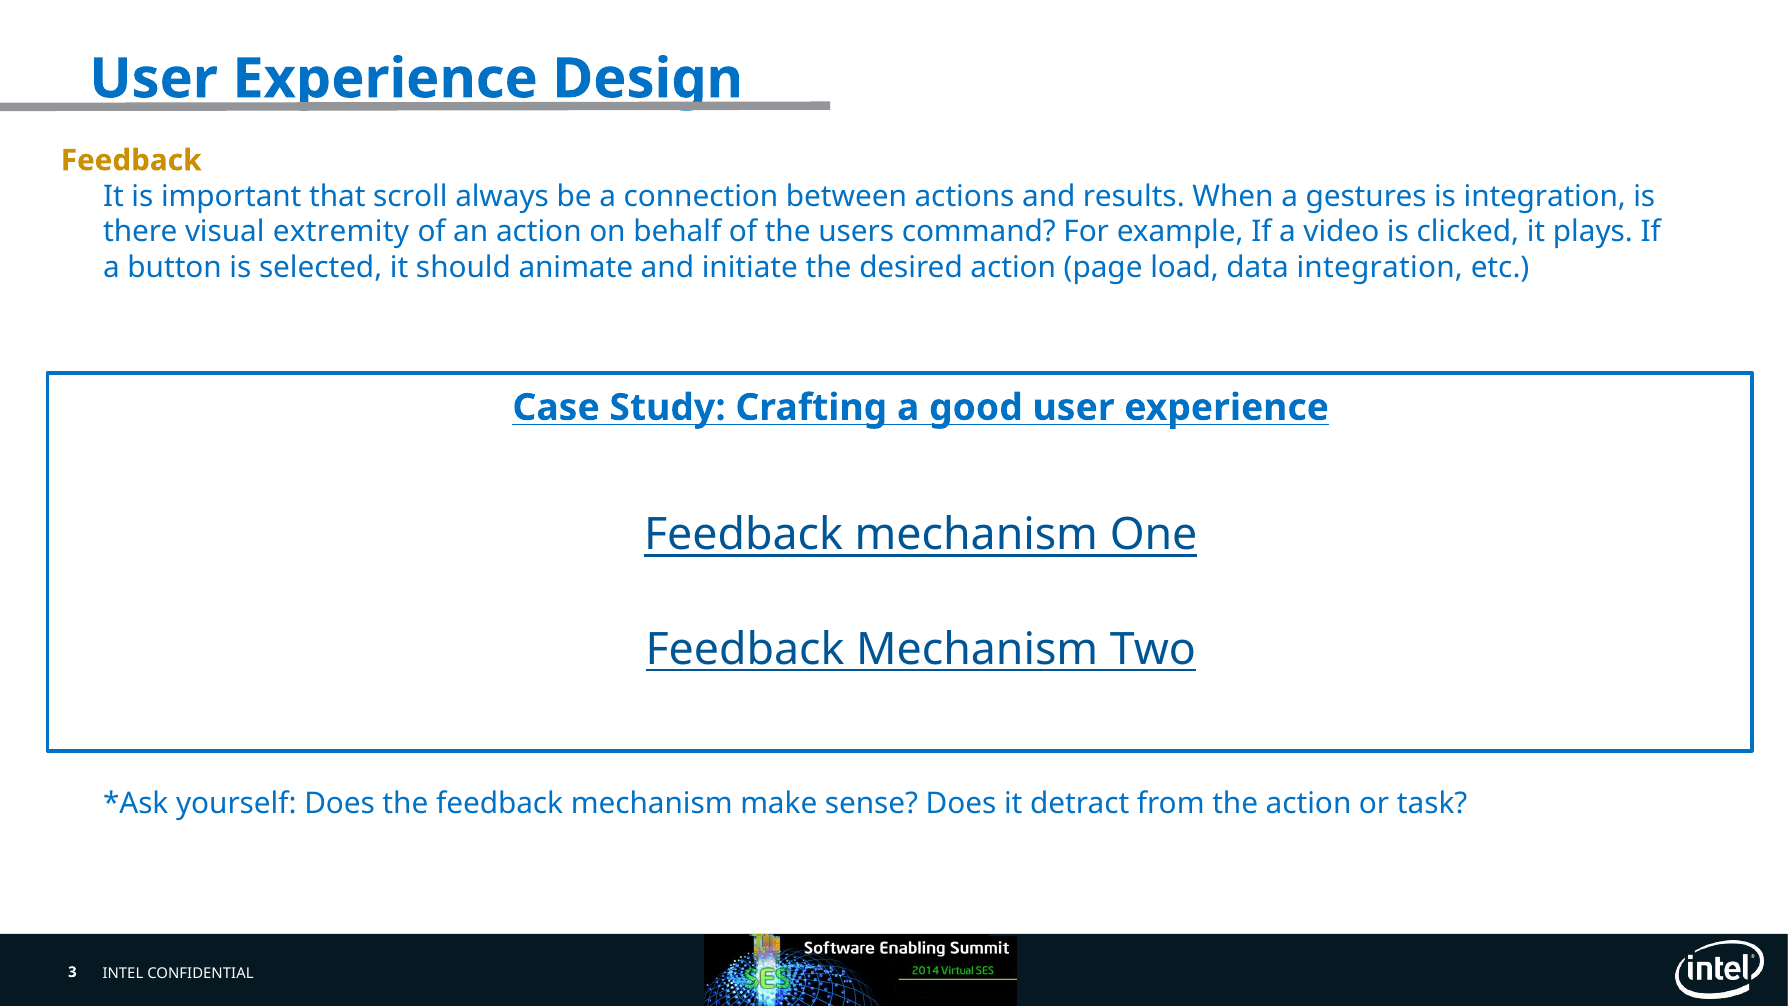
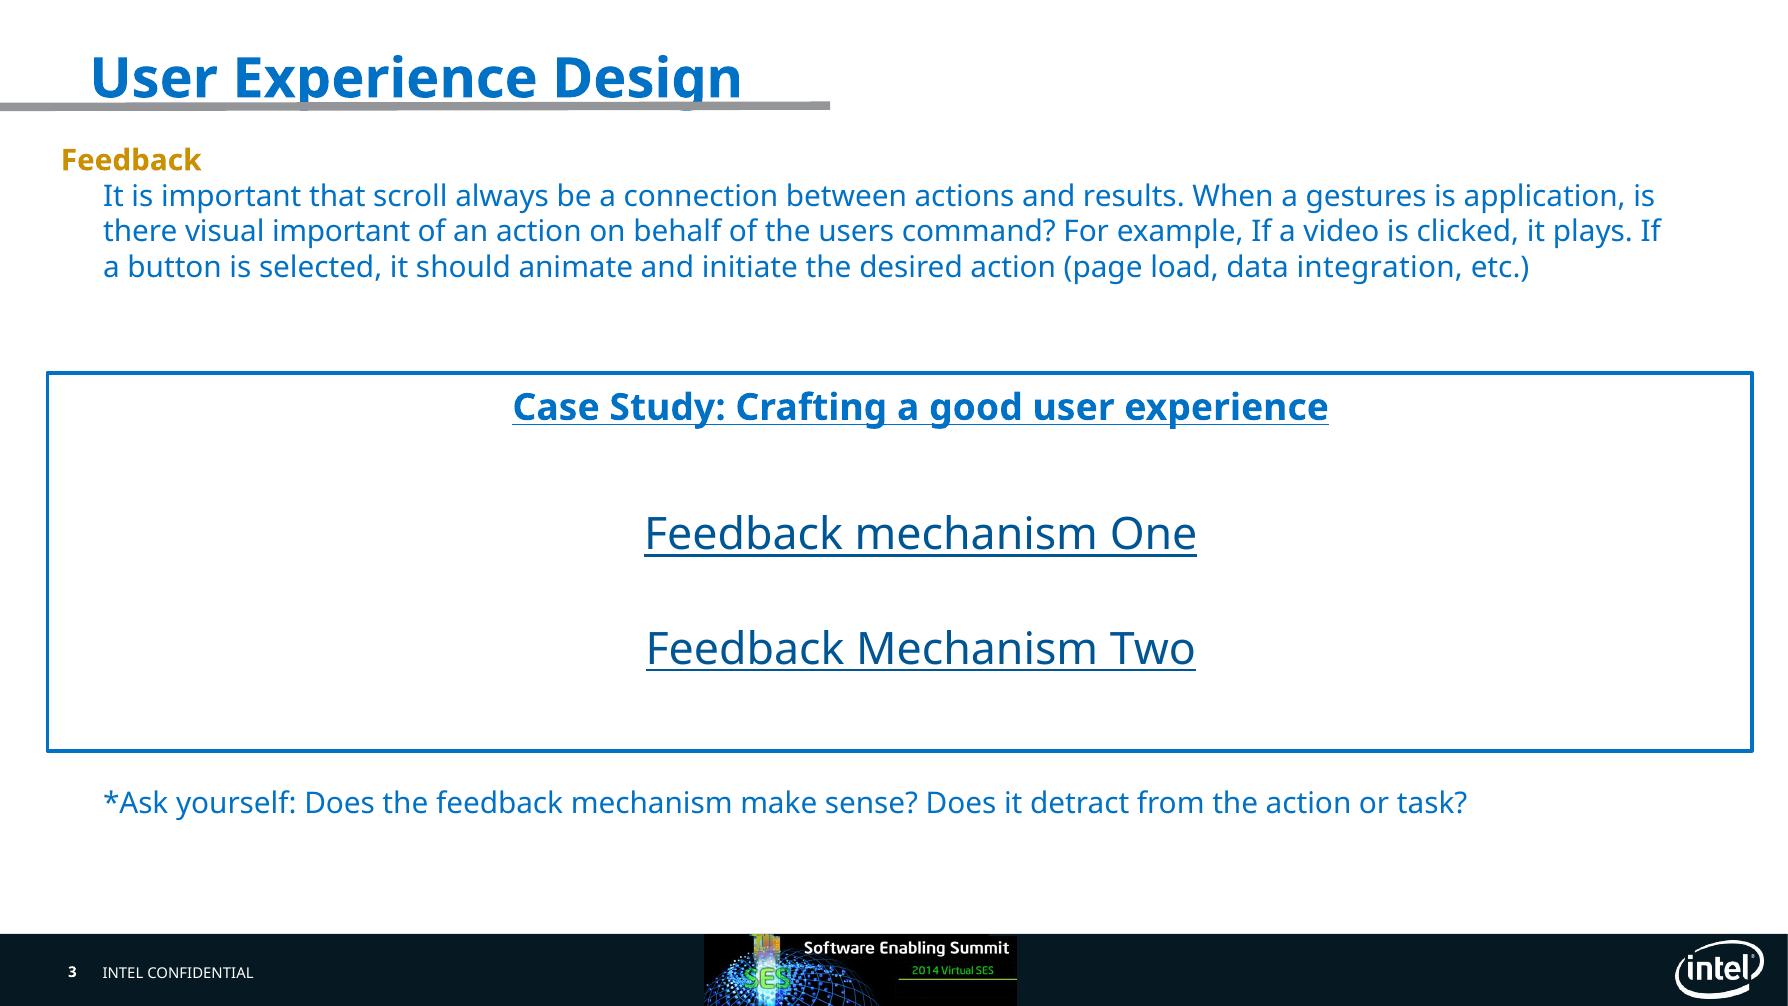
is integration: integration -> application (1545, 196)
visual extremity: extremity -> important (341, 232)
